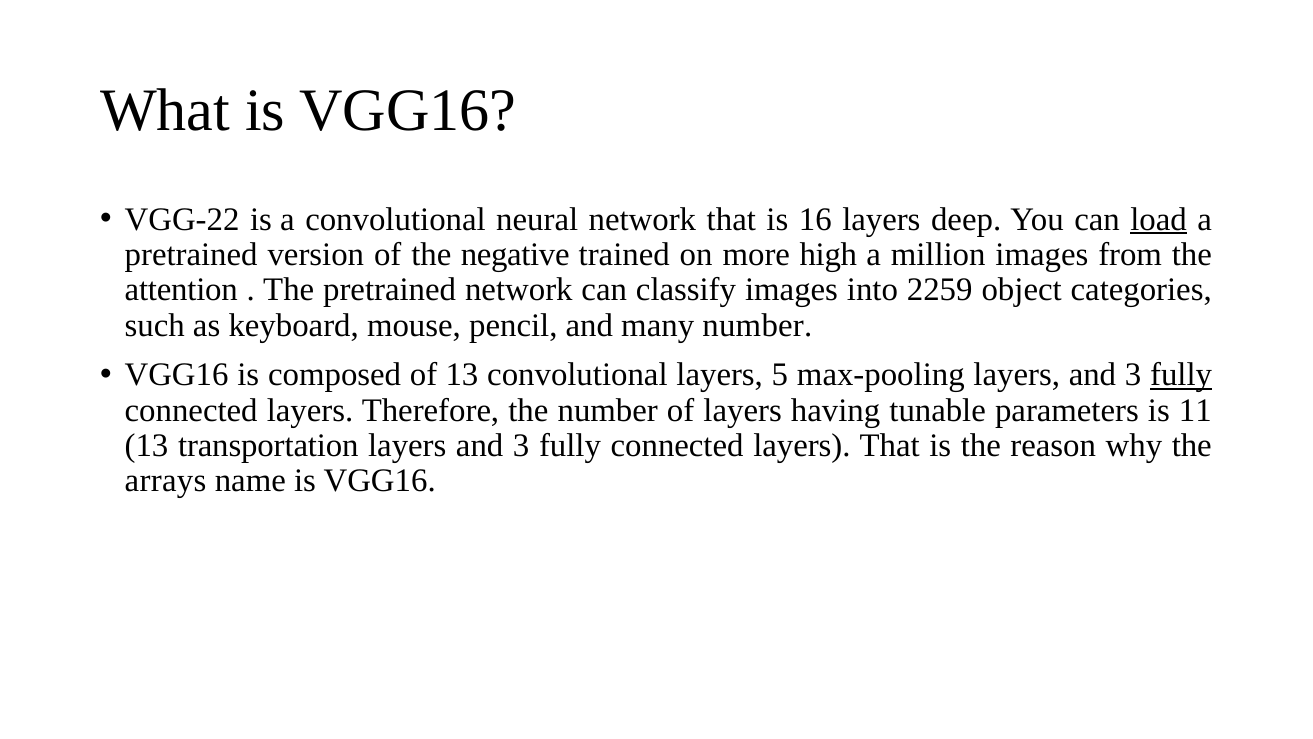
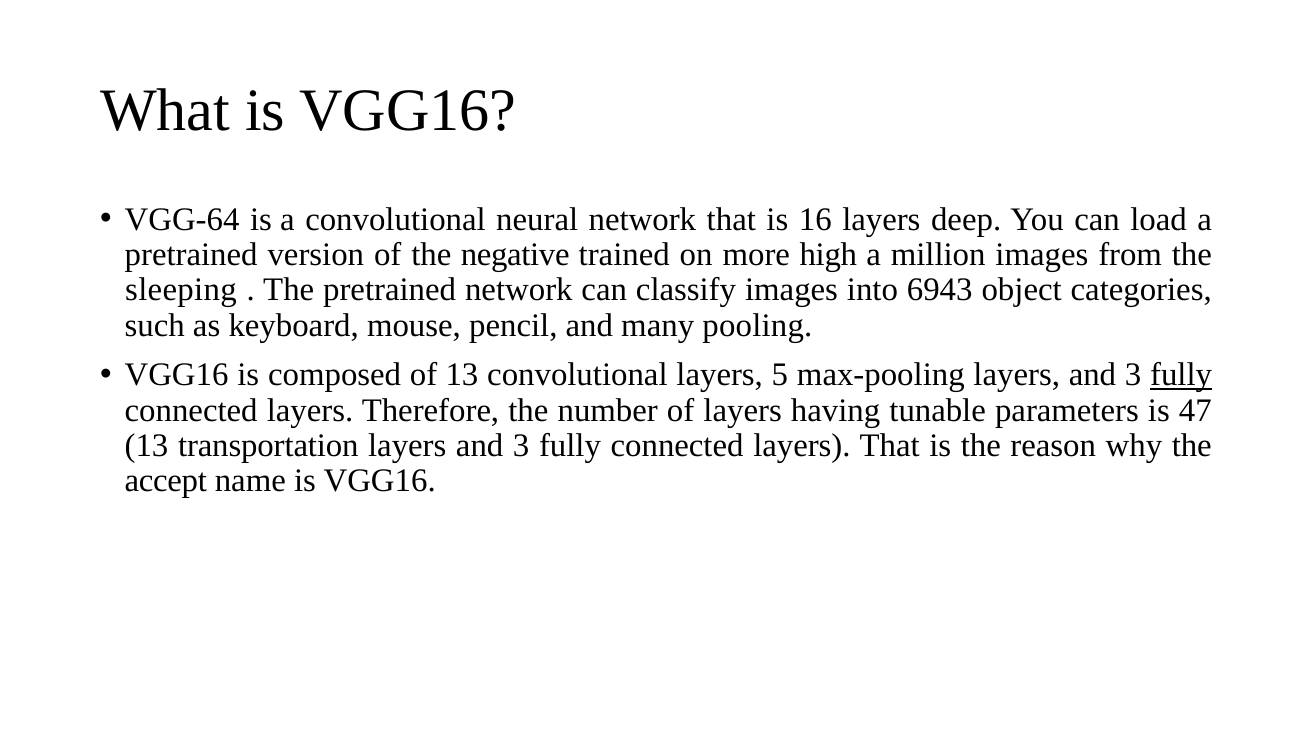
VGG-22: VGG-22 -> VGG-64 (182, 219)
load underline: present -> none (1159, 219)
attention: attention -> sleeping (181, 290)
2259: 2259 -> 6943 (940, 290)
many number: number -> pooling (757, 325)
11: 11 -> 47 (1195, 410)
arrays: arrays -> accept (166, 481)
